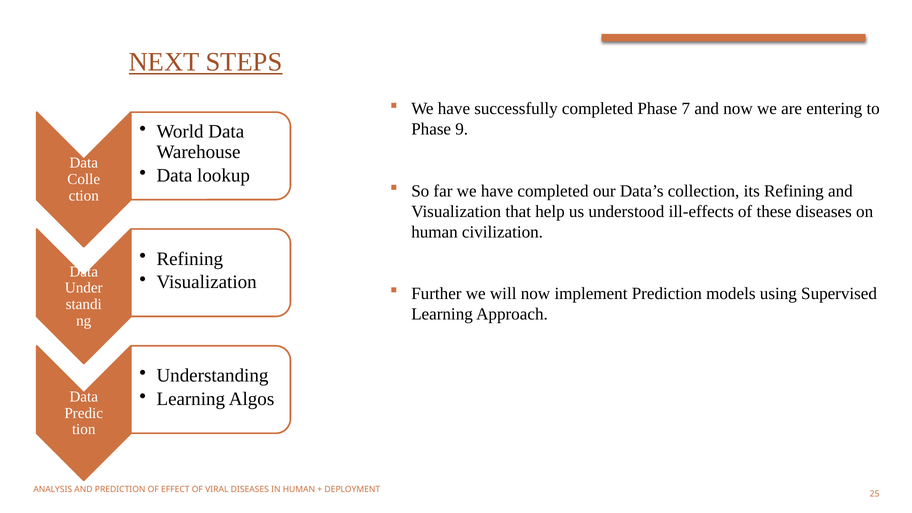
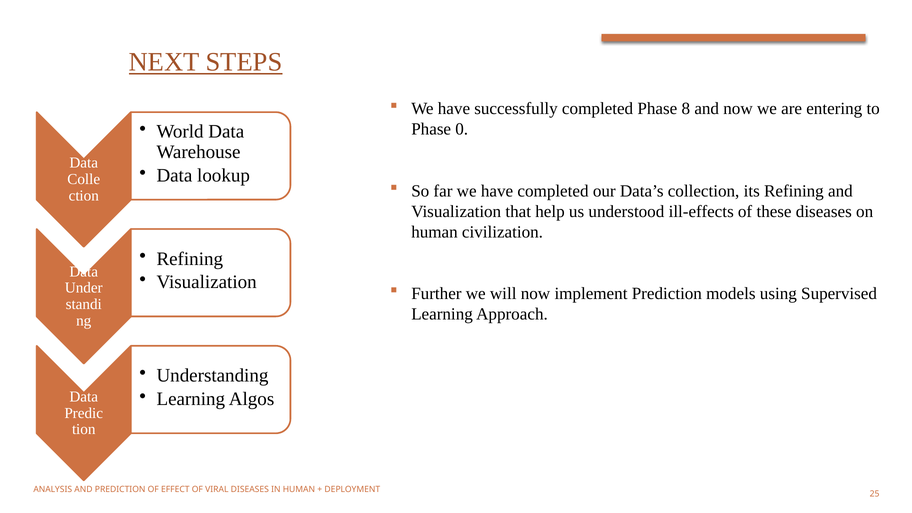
7: 7 -> 8 (686, 109)
9: 9 -> 0 (462, 129)
